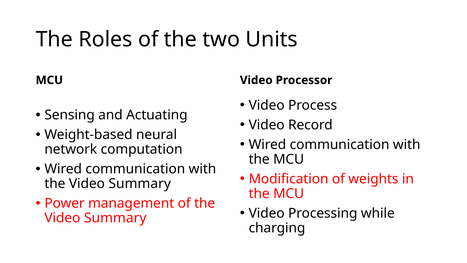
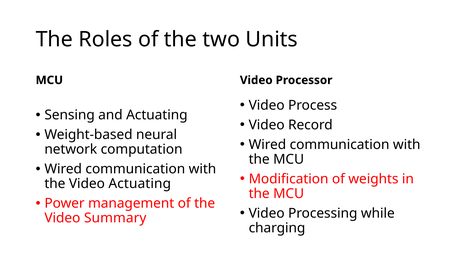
Summary: Summary -> Actuating (140, 184)
